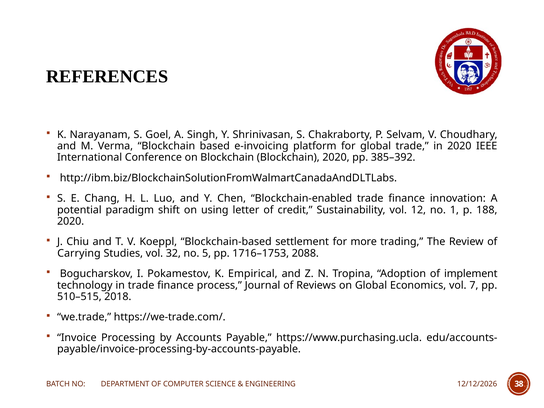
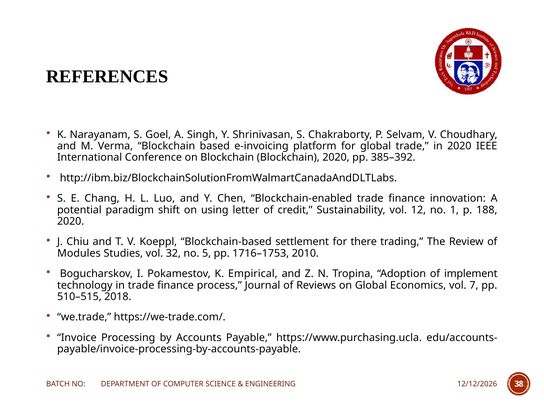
more: more -> there (364, 242)
Carrying: Carrying -> Modules (79, 253)
2088: 2088 -> 2010 (305, 253)
